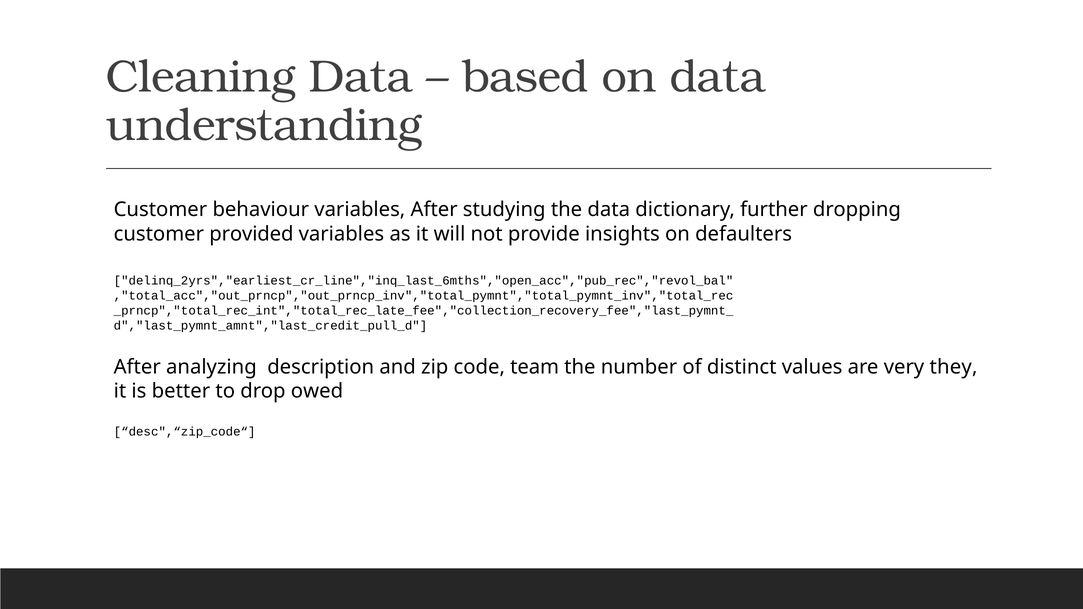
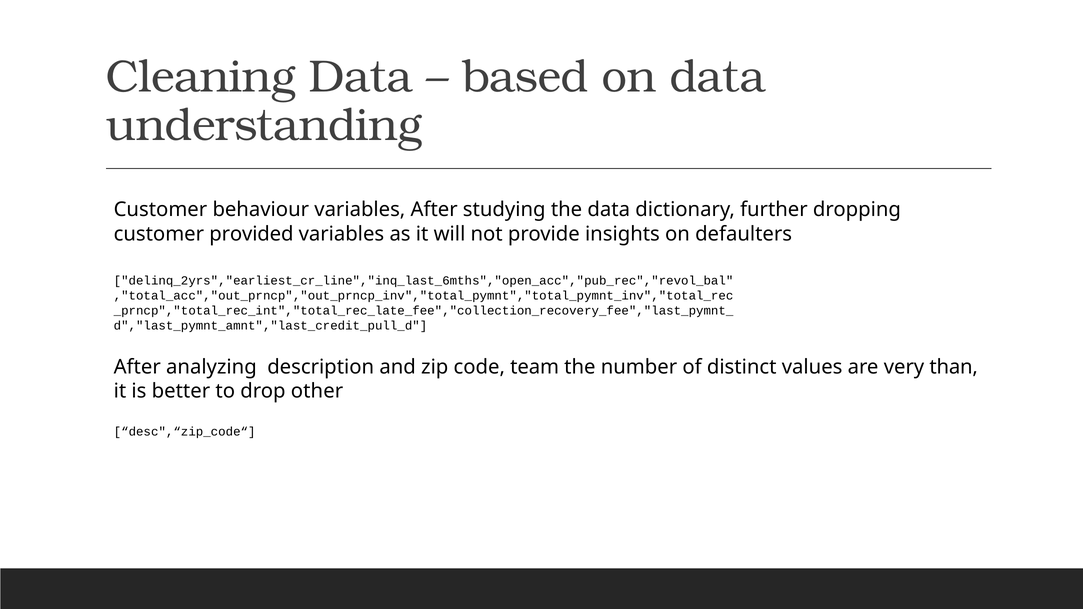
they: they -> than (954, 367)
owed: owed -> other (317, 391)
